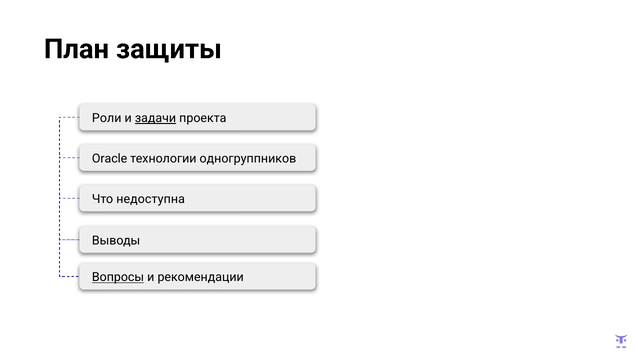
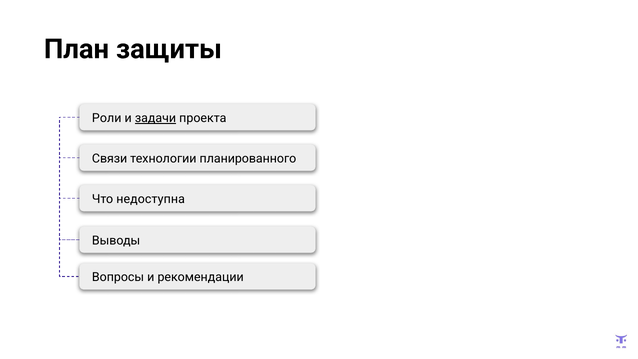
Oracle: Oracle -> Связи (110, 158)
одногруппников: одногруппников -> планированного (248, 158)
Вопросы underline: present -> none (118, 277)
